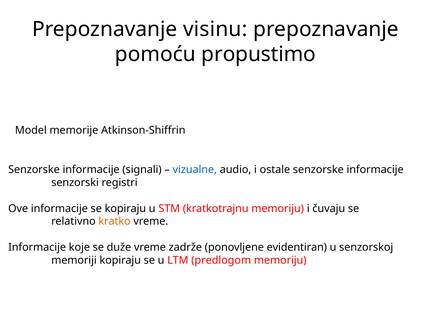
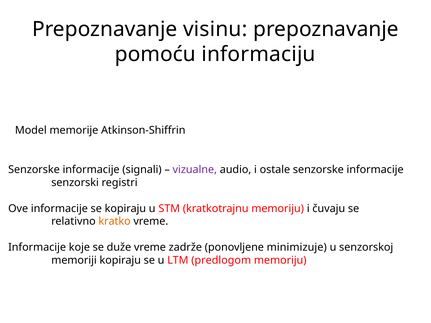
propustimo: propustimo -> informaciju (258, 54)
vizualne colour: blue -> purple (195, 170)
evidentiran: evidentiran -> minimizuje (297, 247)
